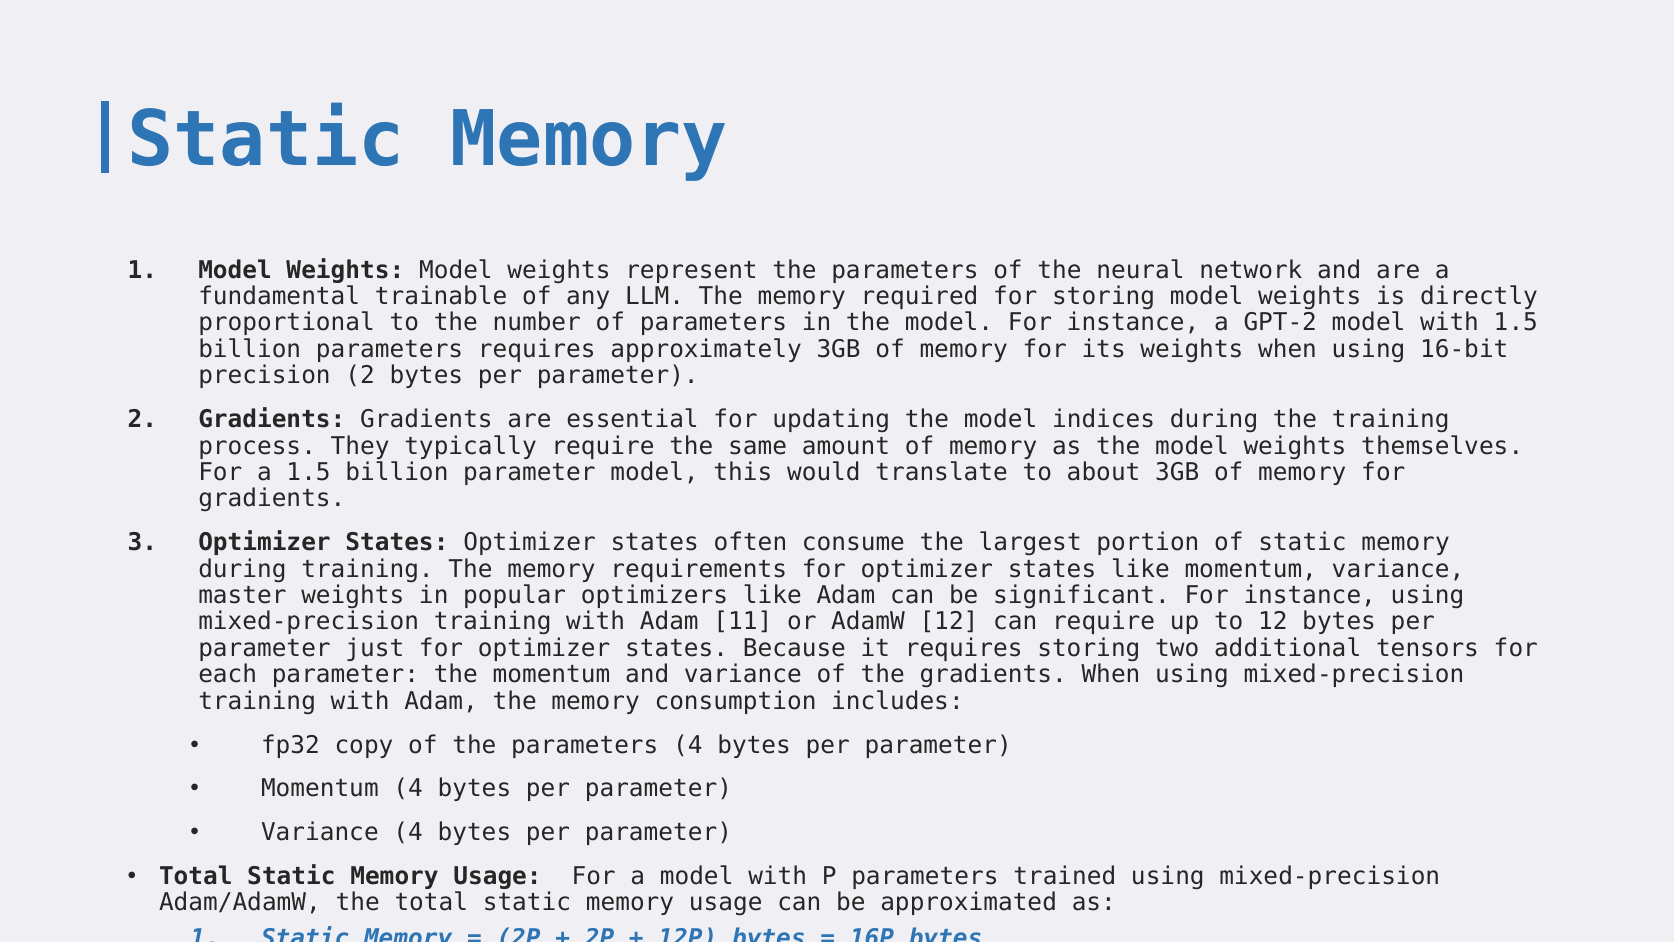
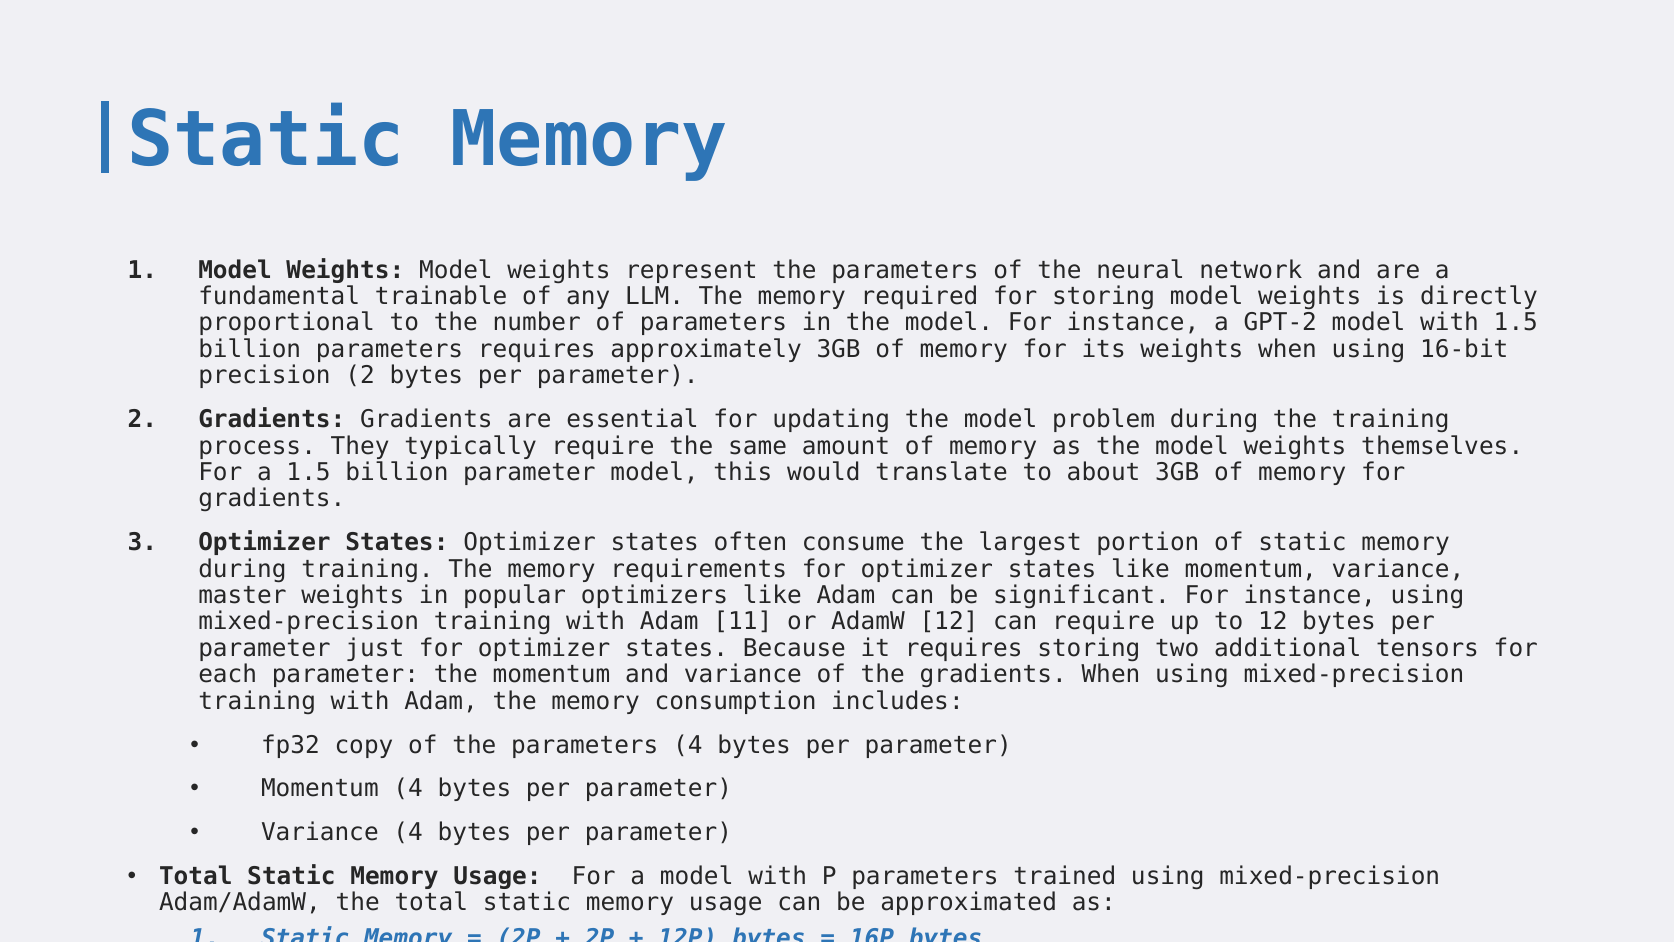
indices: indices -> problem (1104, 419)
